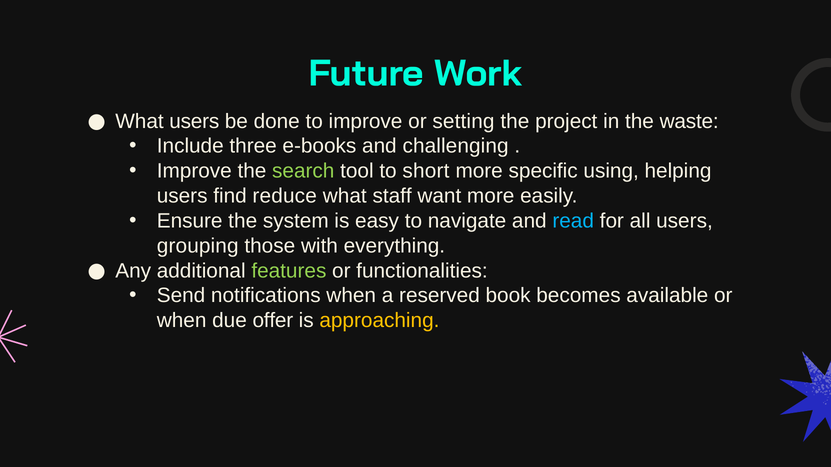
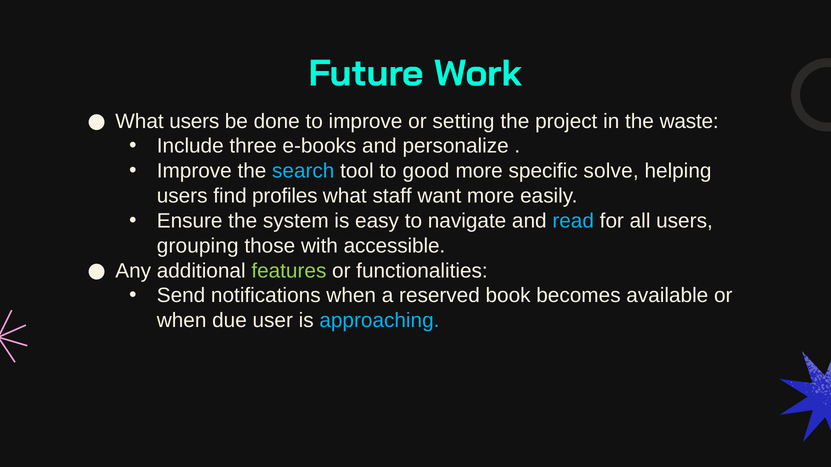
challenging: challenging -> personalize (456, 146)
search colour: light green -> light blue (303, 171)
short: short -> good (426, 171)
using: using -> solve (611, 171)
reduce: reduce -> profiles (285, 196)
everything: everything -> accessible (394, 246)
offer: offer -> user (273, 321)
approaching colour: yellow -> light blue (379, 321)
